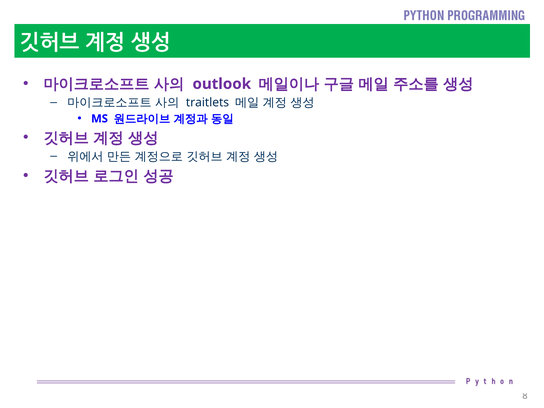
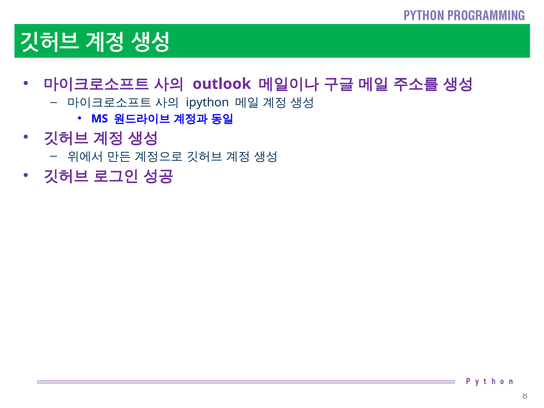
traitlets: traitlets -> ipython (207, 102)
